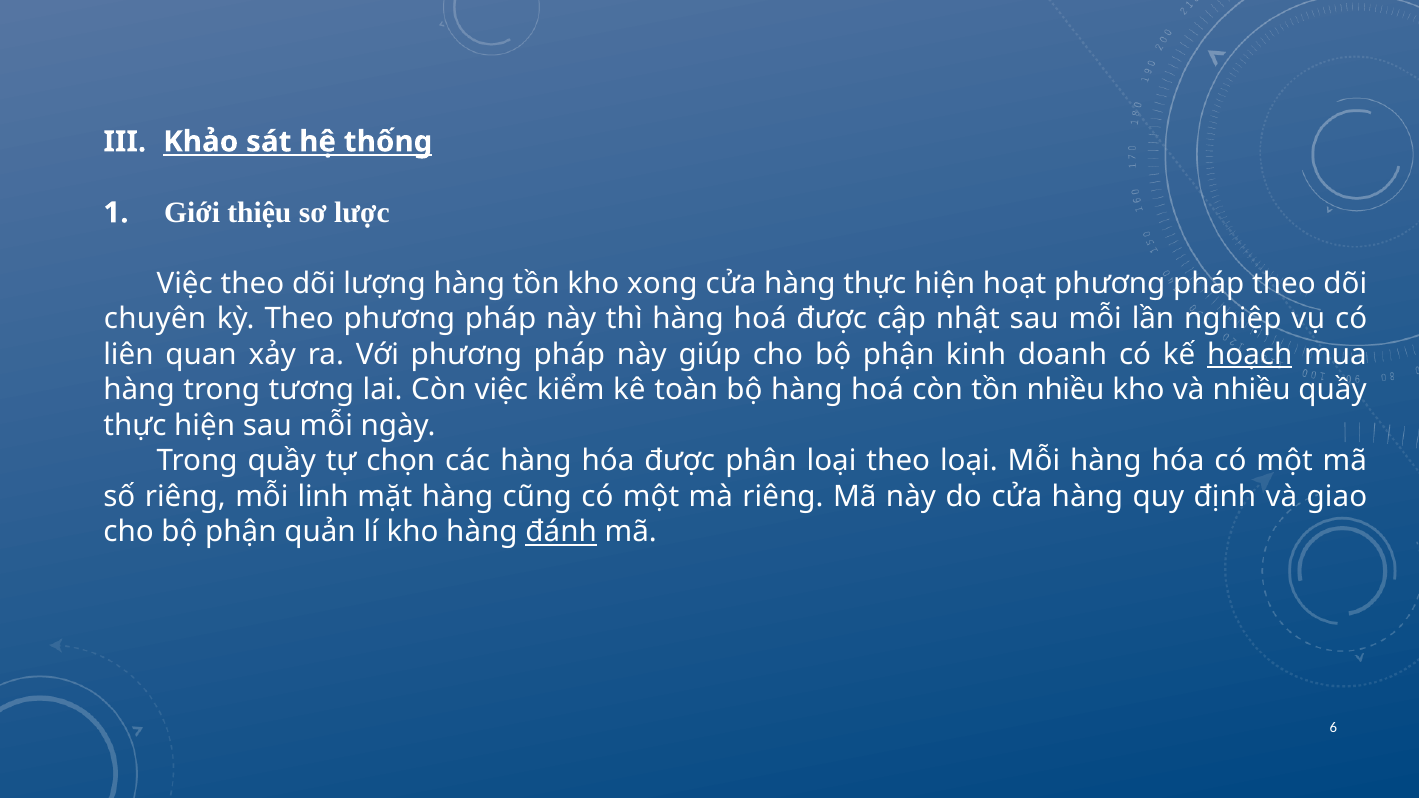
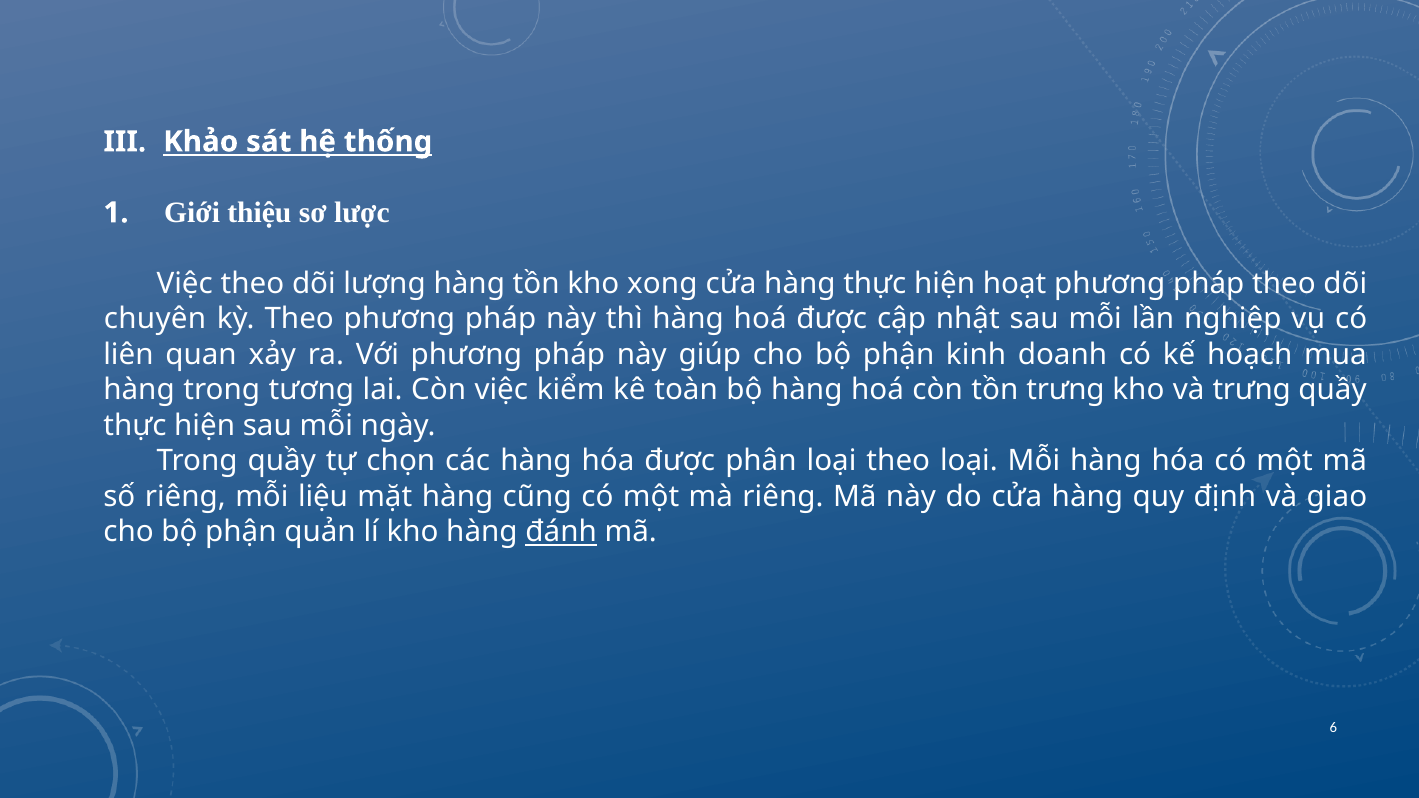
hoạch underline: present -> none (1250, 355)
tồn nhiều: nhiều -> trưng (1066, 390)
và nhiều: nhiều -> trưng (1252, 390)
linh: linh -> liệu (323, 497)
